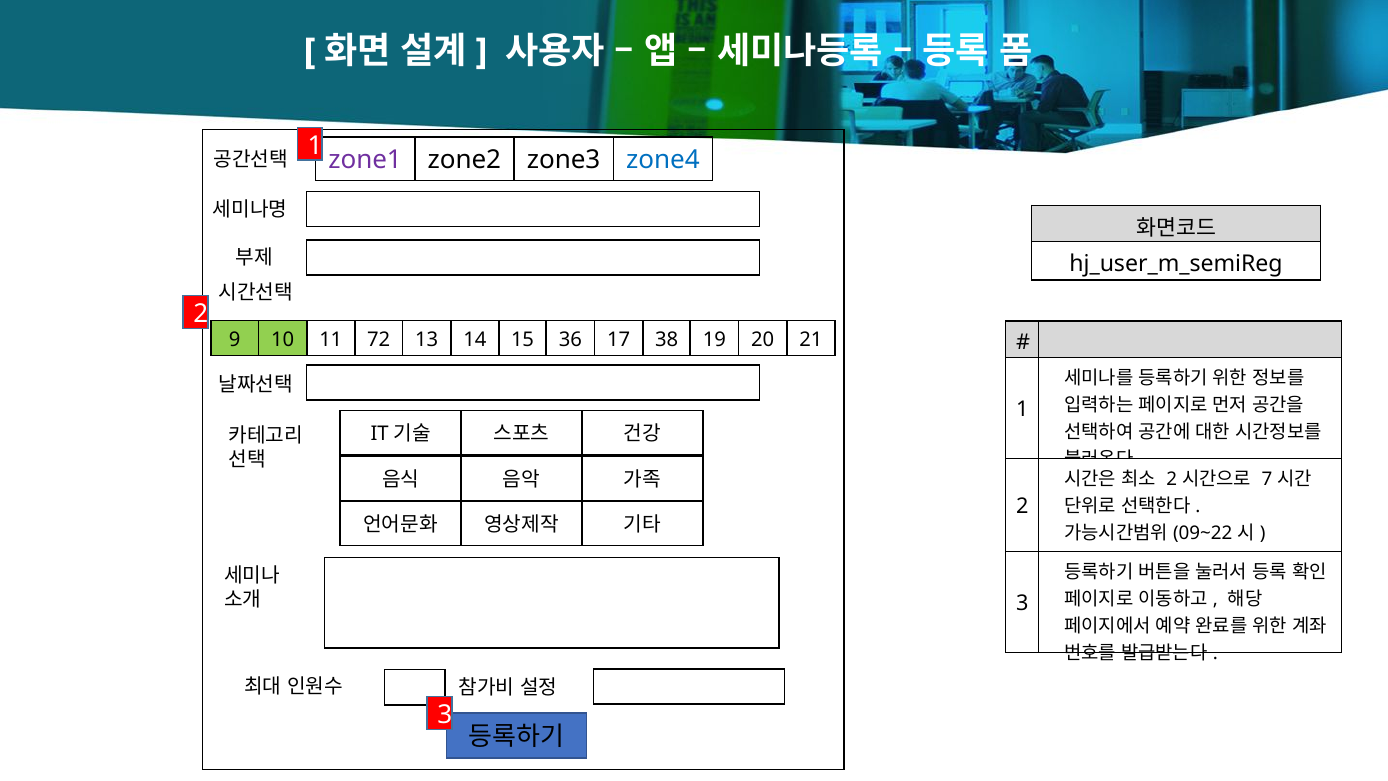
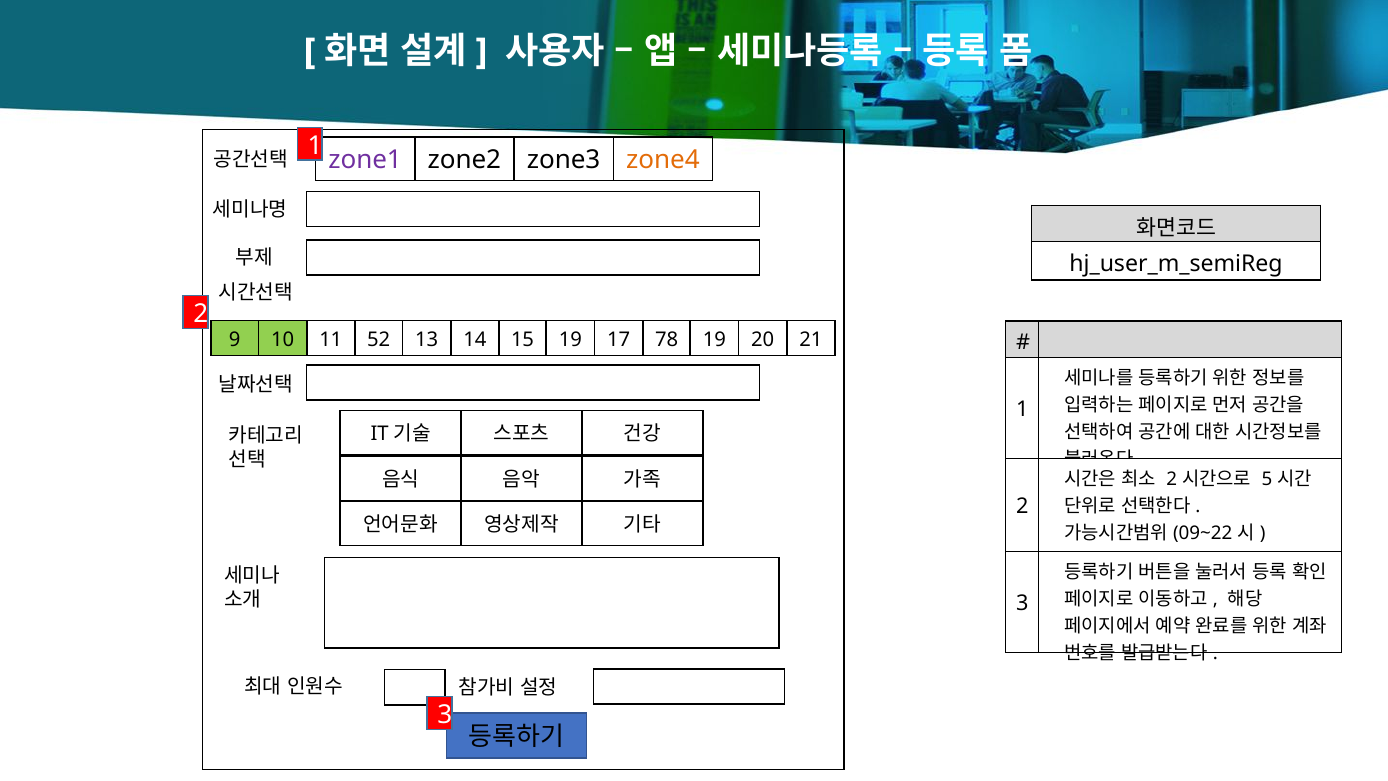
zone4 colour: blue -> orange (663, 160)
72: 72 -> 52 (379, 339)
15 36: 36 -> 19 (571, 339)
38: 38 -> 78 (667, 339)
7: 7 -> 5 (1267, 479)
